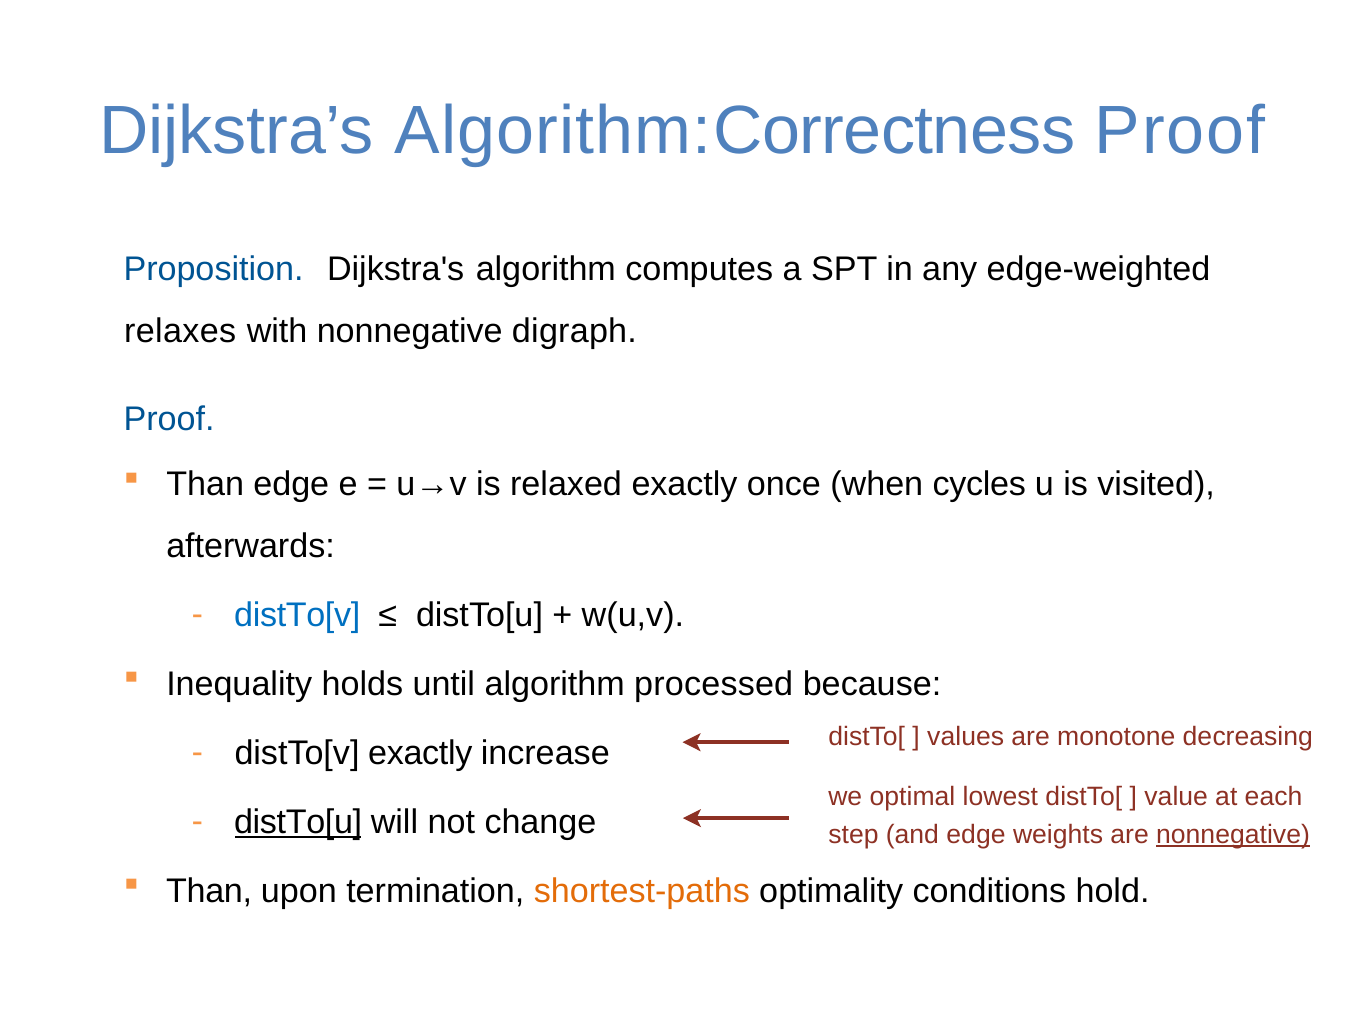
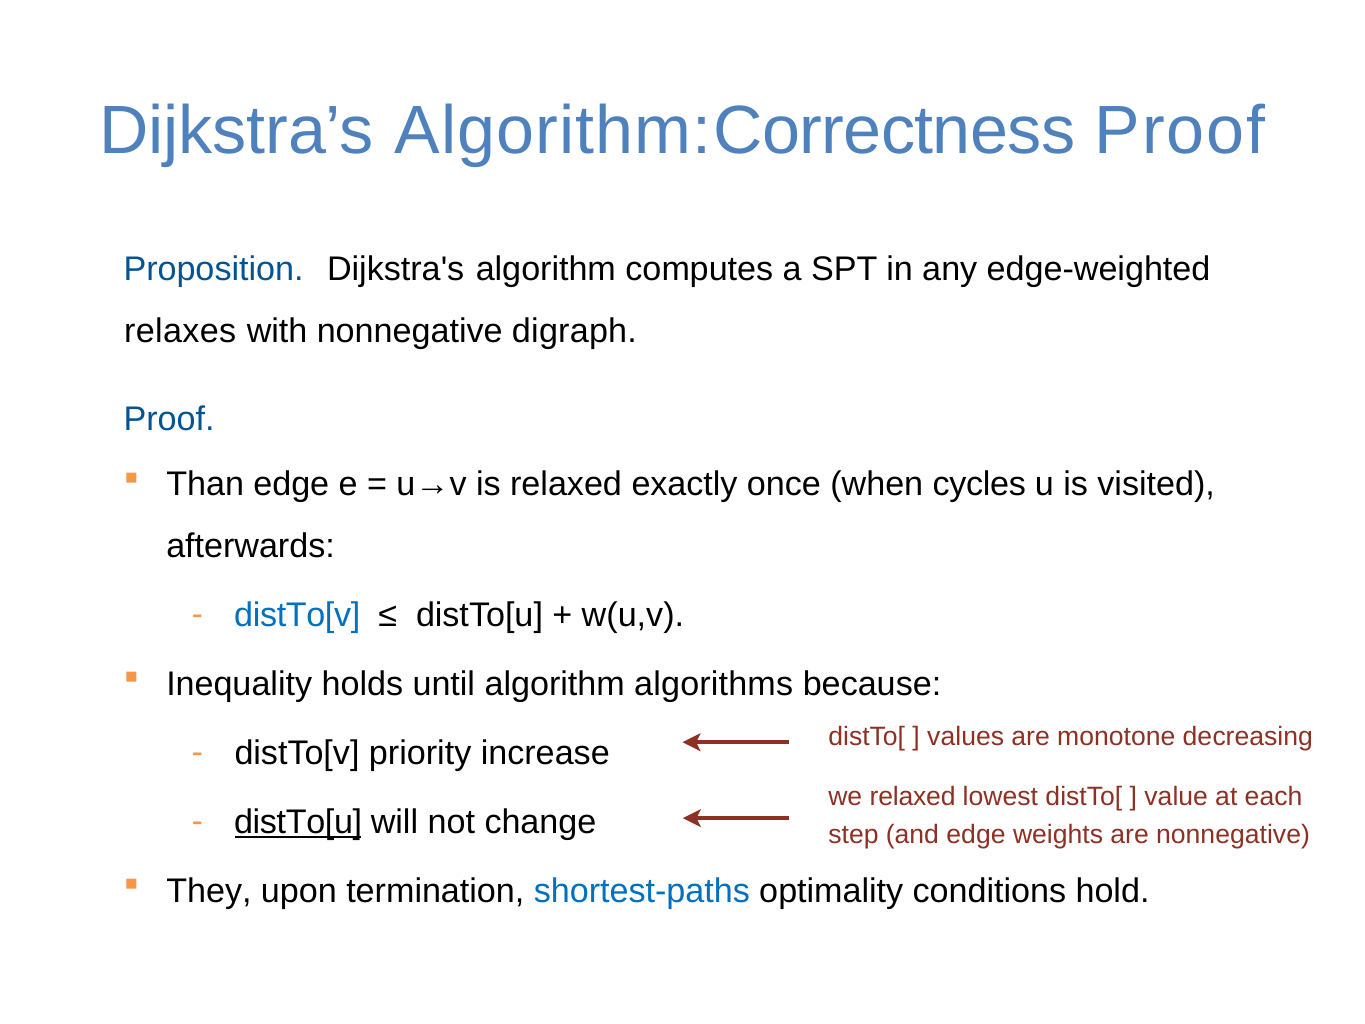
processed: processed -> algorithms (714, 684)
distTo[v exactly: exactly -> priority (420, 753)
we optimal: optimal -> relaxed (913, 797)
nonnegative underline: present -> none (1233, 835)
Than: Than -> They (209, 891)
shortest-paths colour: orange -> blue (642, 891)
